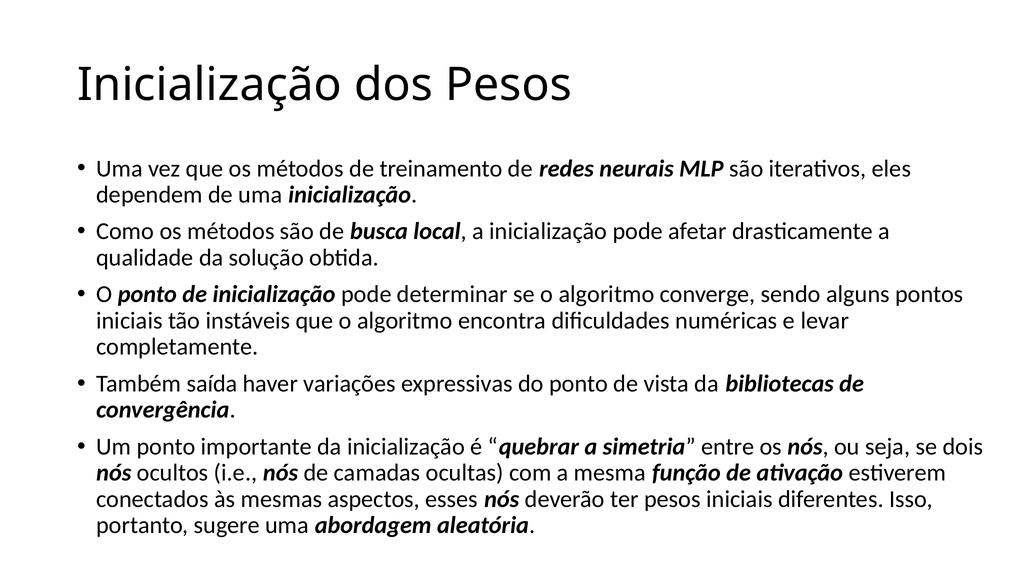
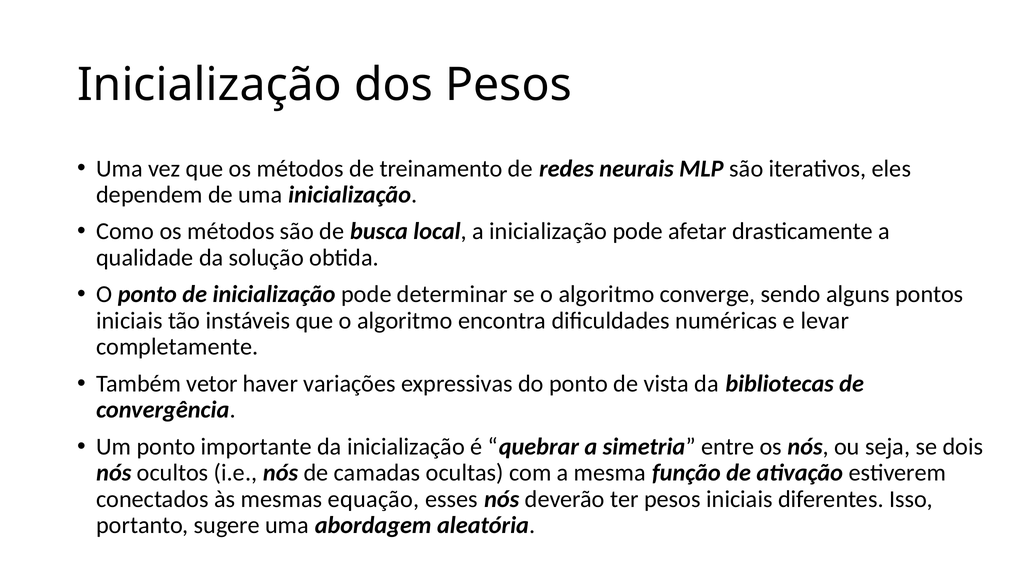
saída: saída -> vetor (212, 384)
aspectos: aspectos -> equação (374, 499)
